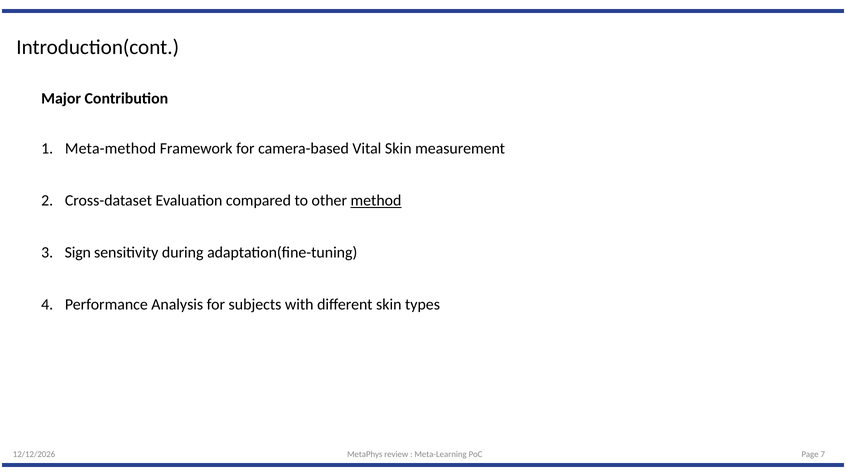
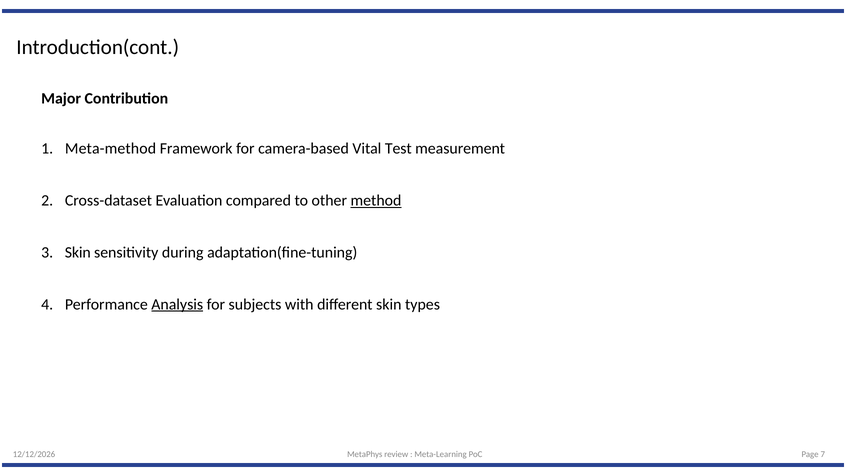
Vital Skin: Skin -> Test (398, 149)
Sign: Sign -> Skin (78, 252)
Analysis underline: none -> present (177, 304)
